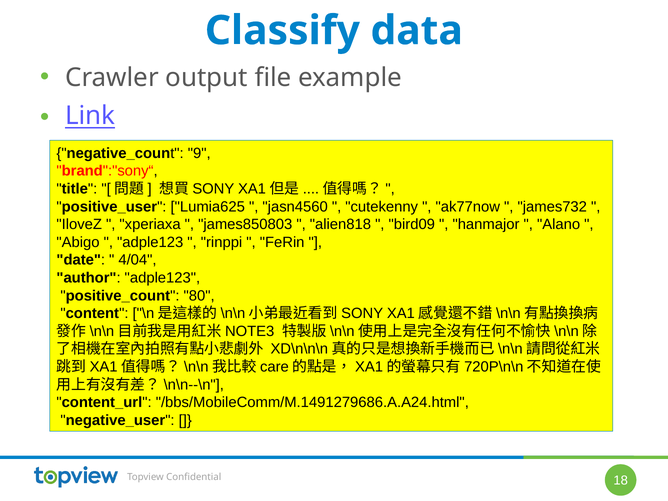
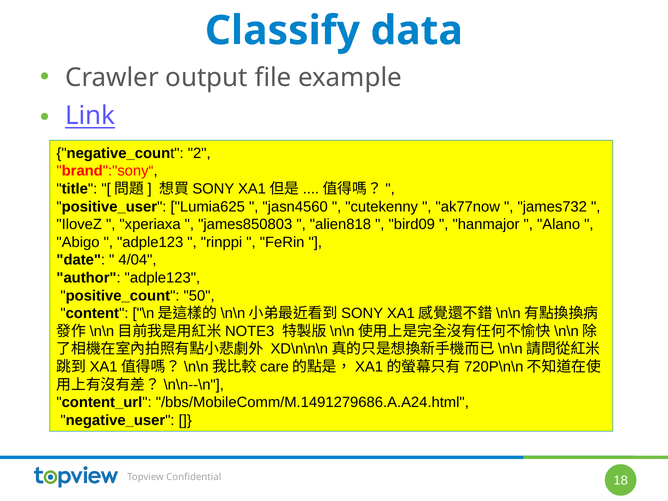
9: 9 -> 2 (199, 153)
80: 80 -> 50 (199, 296)
